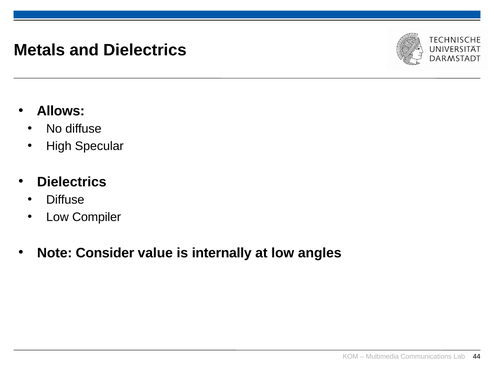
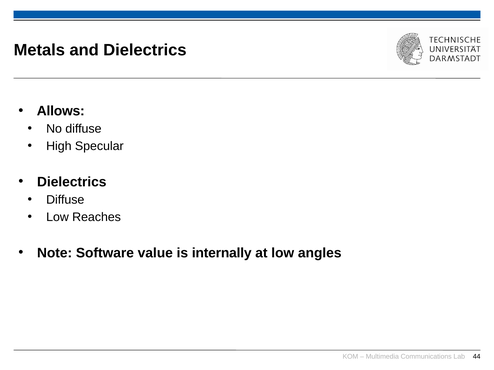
Compiler: Compiler -> Reaches (97, 217)
Consider: Consider -> Software (105, 253)
